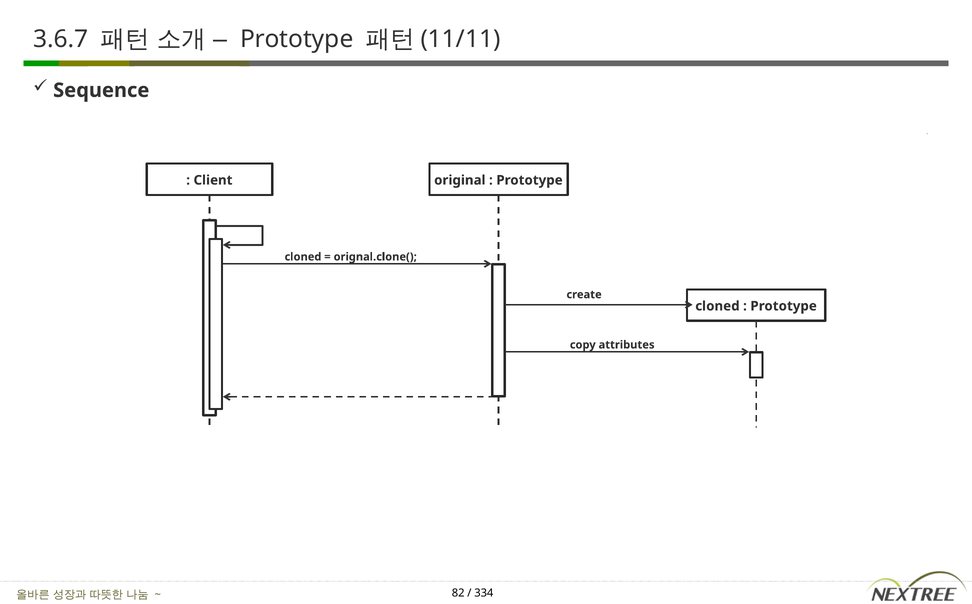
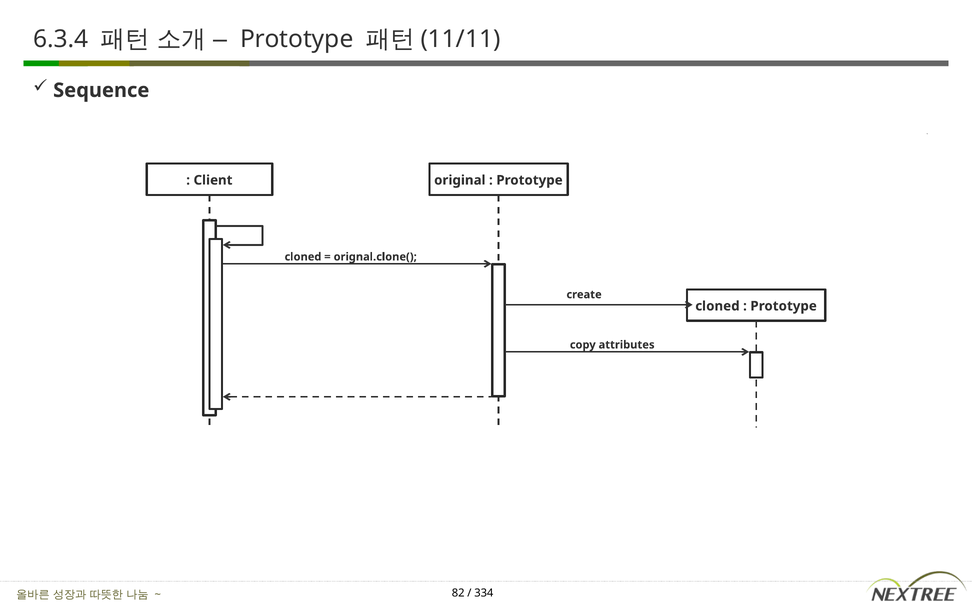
3.6.7: 3.6.7 -> 6.3.4 (61, 39)
